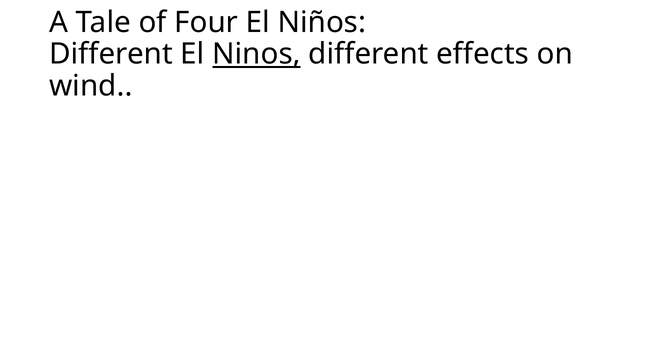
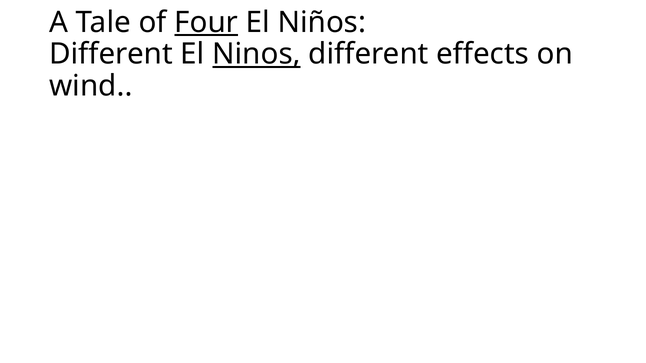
Four underline: none -> present (206, 22)
